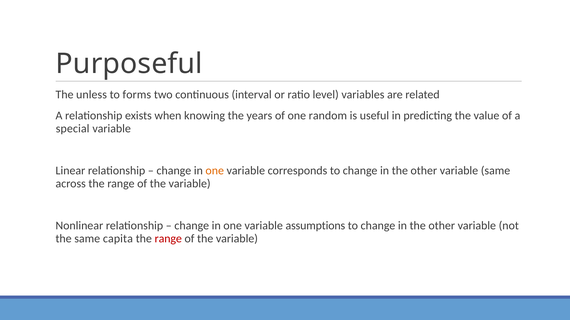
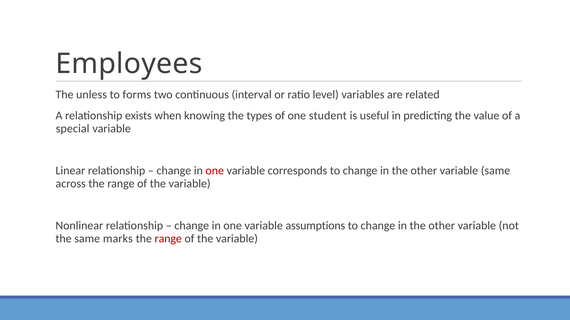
Purposeful: Purposeful -> Employees (129, 64)
years: years -> types (259, 116)
random: random -> student (328, 116)
one colour: orange -> red (215, 171)
capita: capita -> marks (118, 239)
